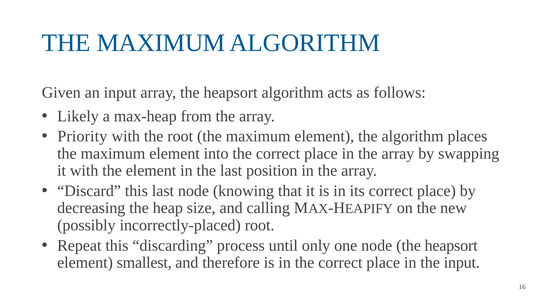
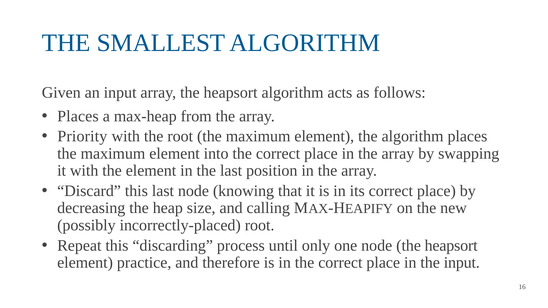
MAXIMUM: MAXIMUM -> SMALLEST (161, 43)
Likely: Likely -> Places (78, 116)
smallest: smallest -> practice (144, 263)
